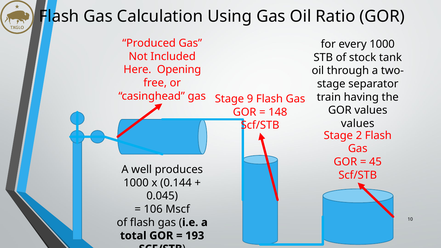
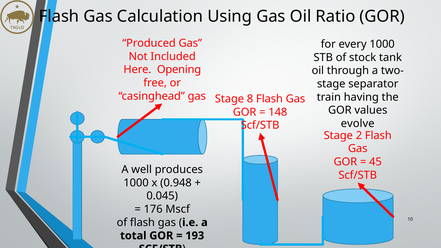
9: 9 -> 8 (250, 99)
values: values -> evolve (358, 124)
0.144: 0.144 -> 0.948 (176, 183)
106: 106 -> 176 (153, 209)
